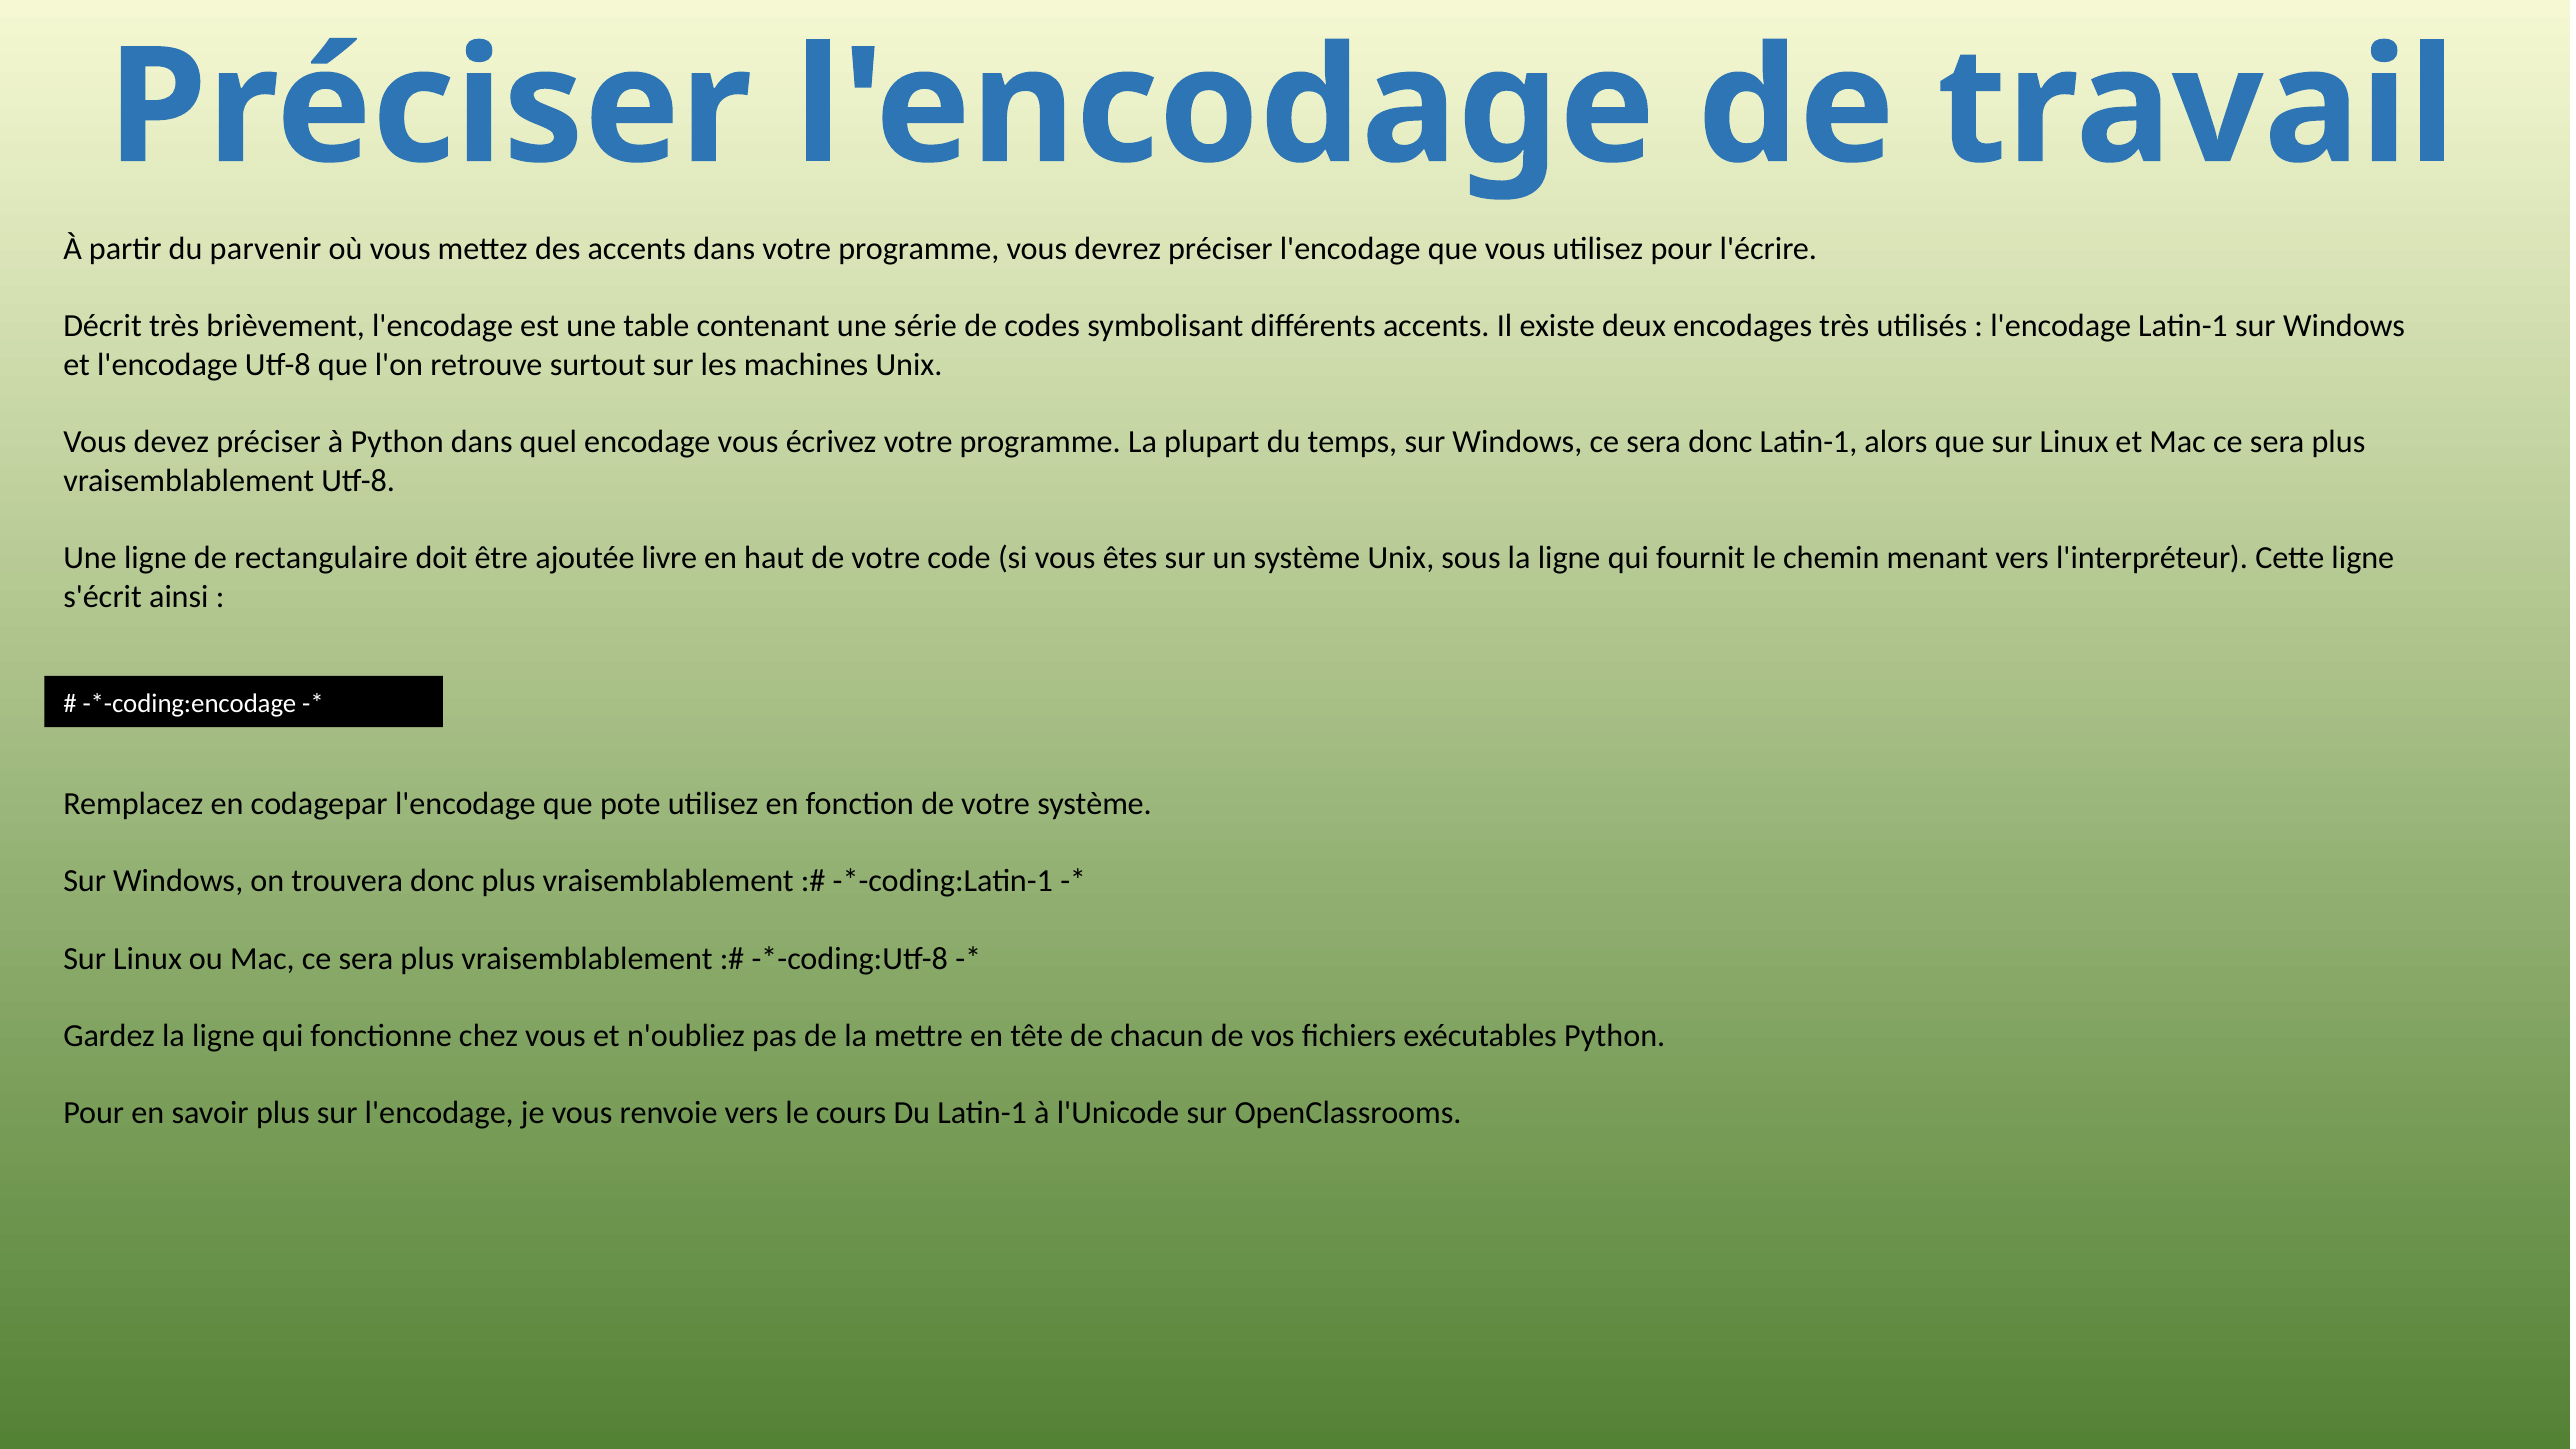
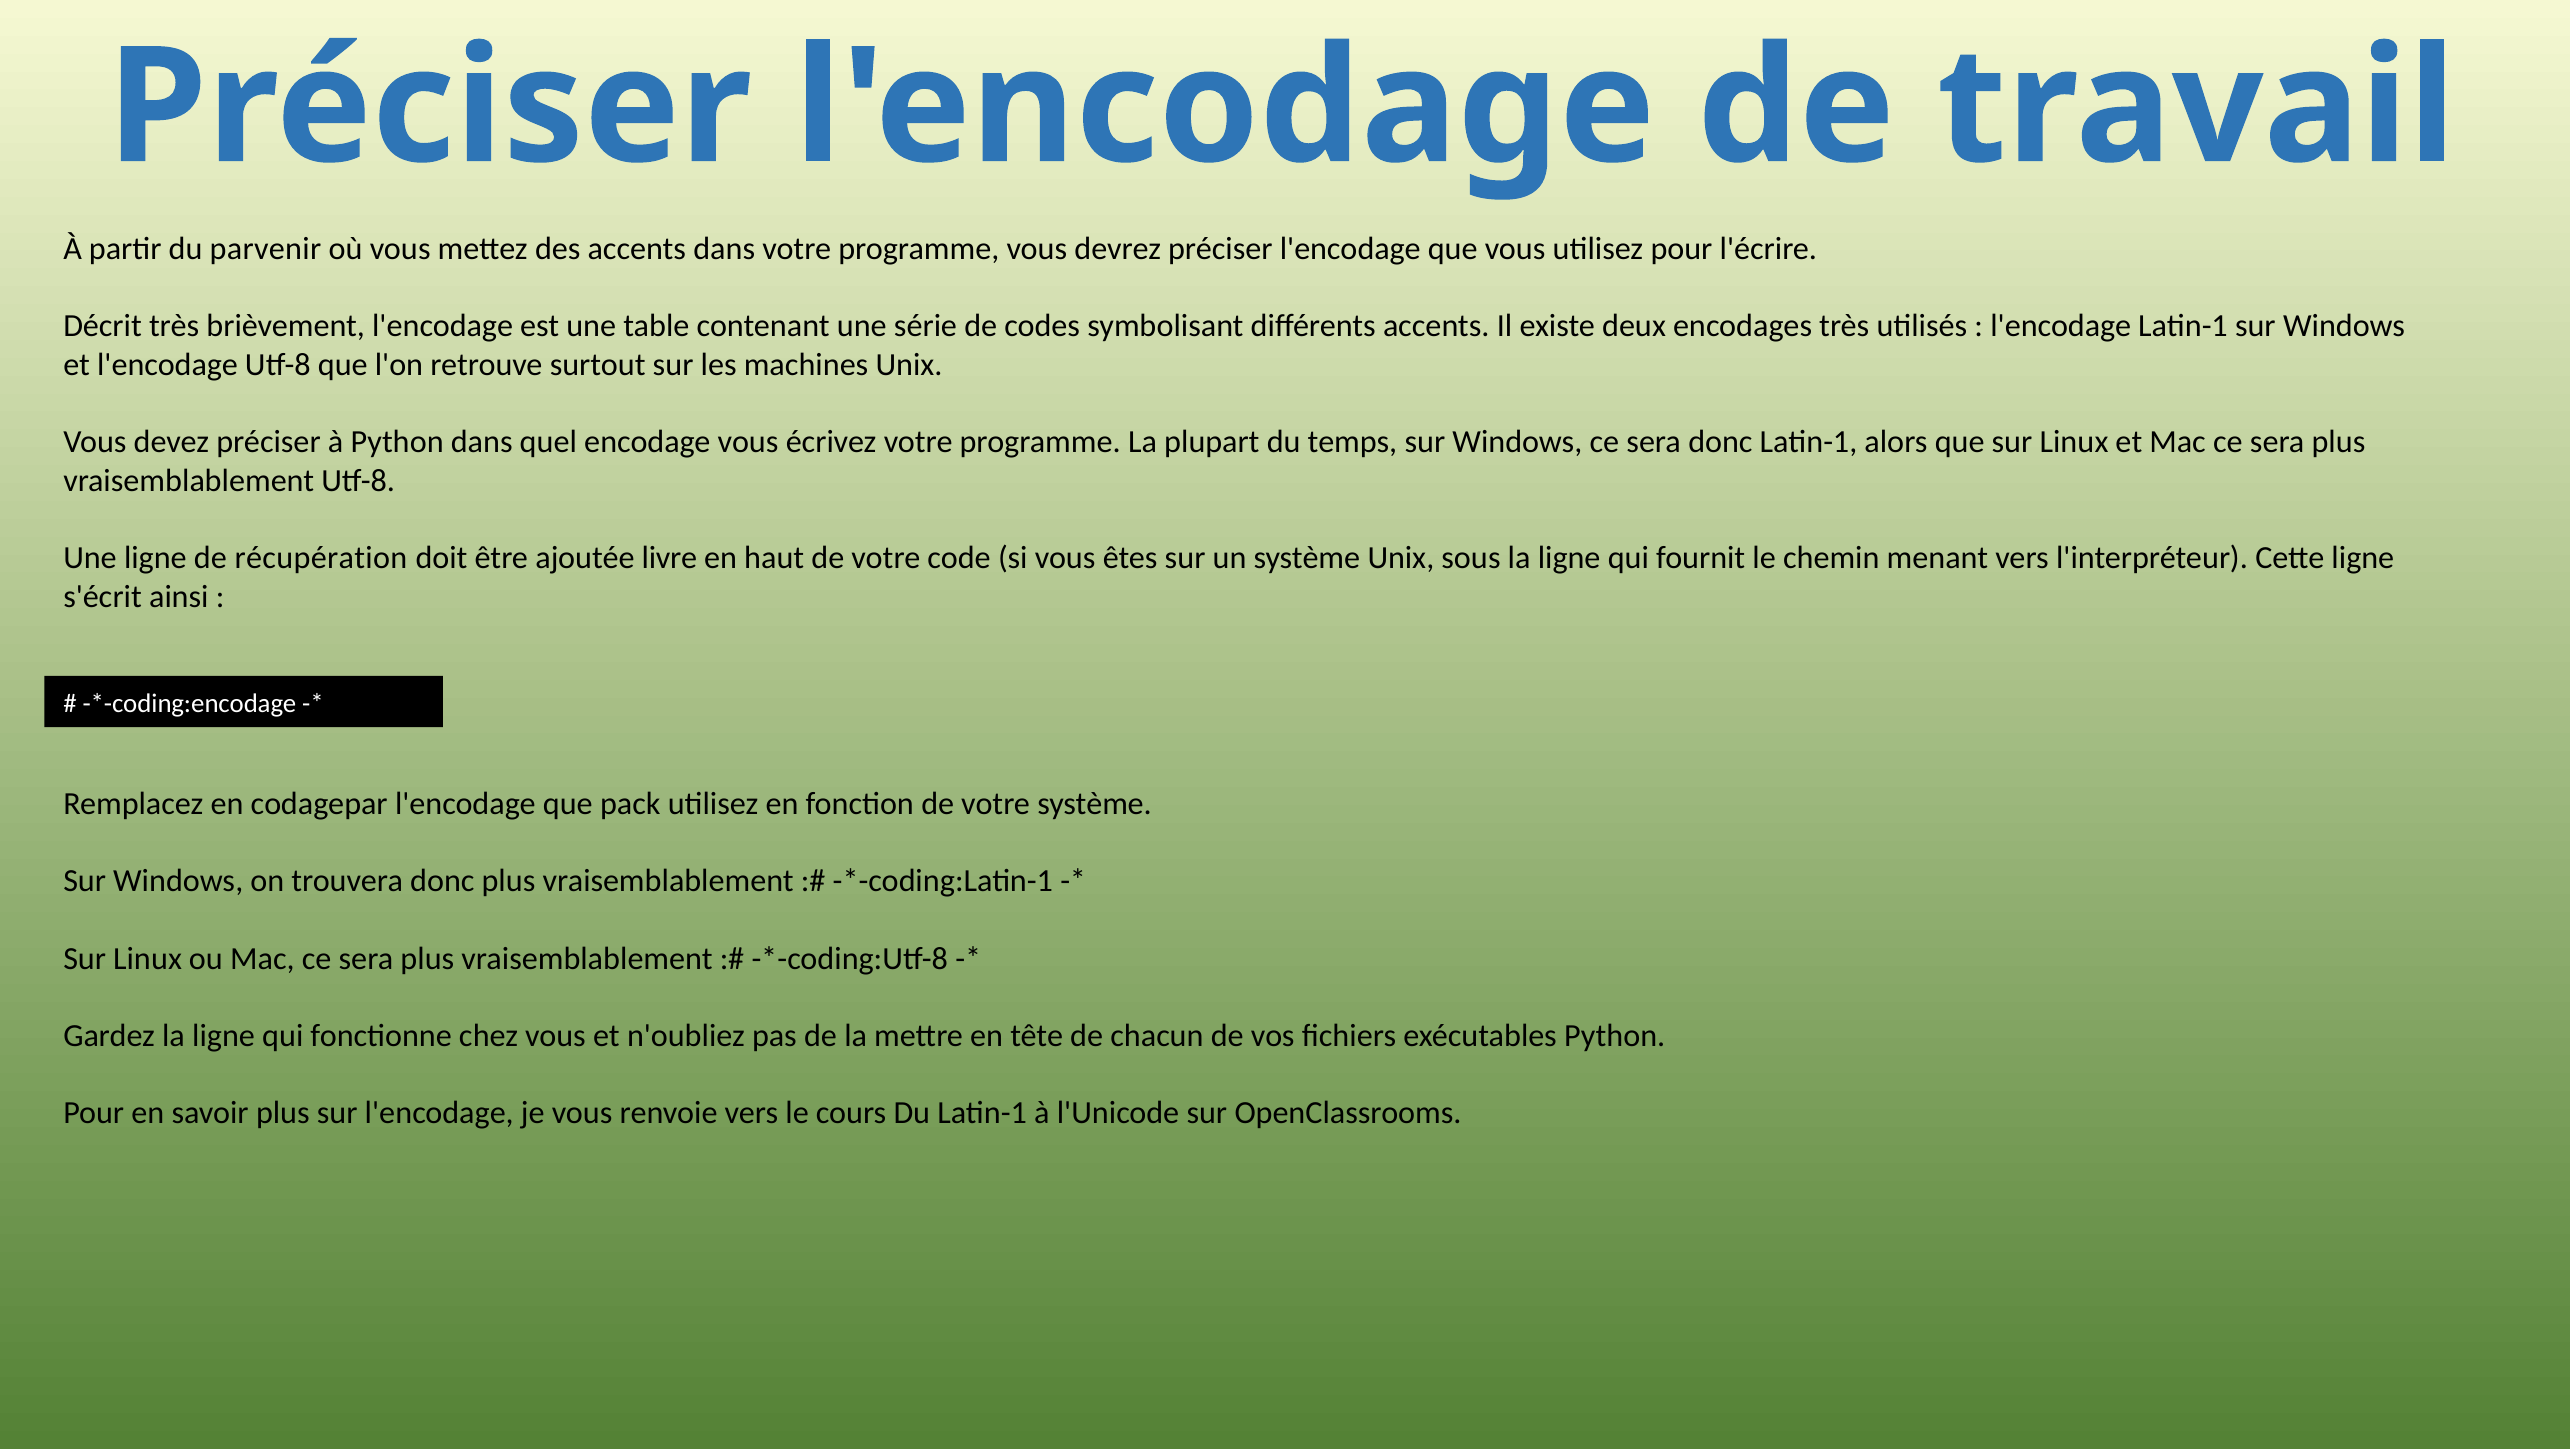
rectangulaire: rectangulaire -> récupération (321, 558)
pote: pote -> pack (630, 804)
